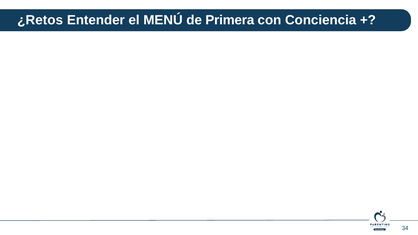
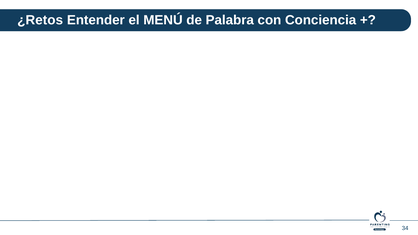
Primera: Primera -> Palabra (230, 20)
